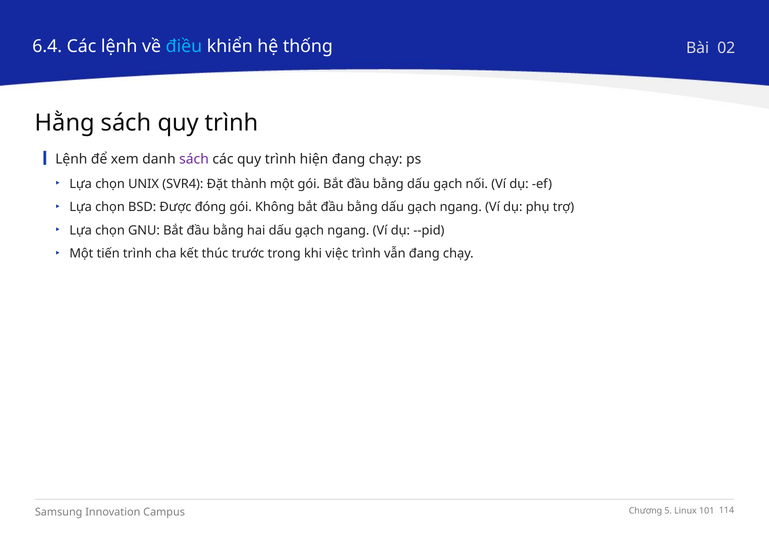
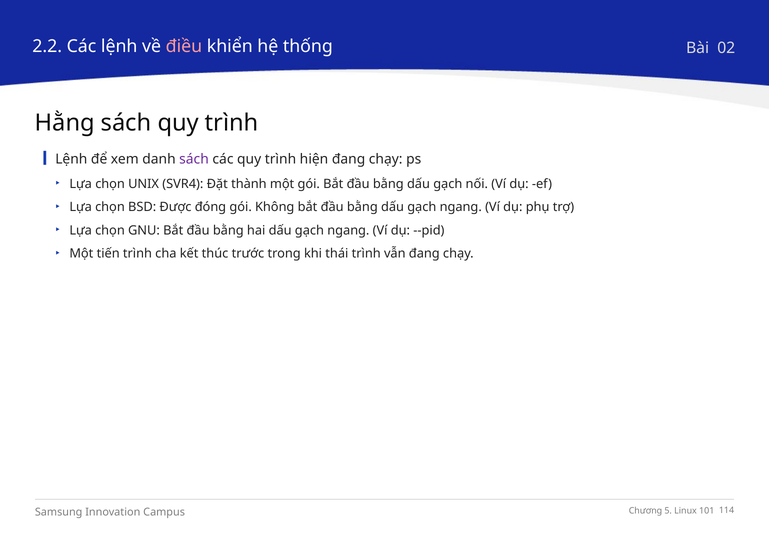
6.4: 6.4 -> 2.2 (47, 46)
điều colour: light blue -> pink (184, 46)
việc: việc -> thái (337, 253)
